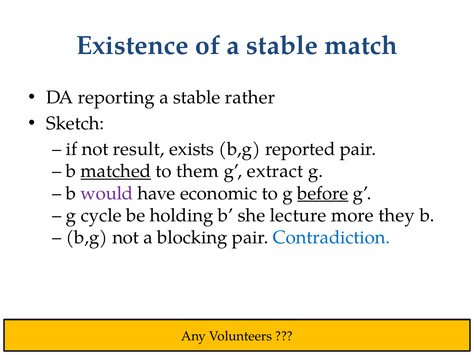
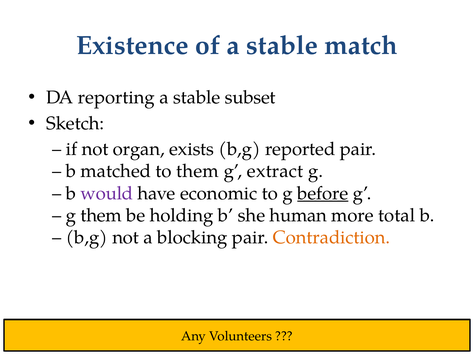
rather: rather -> subset (250, 98)
result: result -> organ (139, 149)
matched underline: present -> none (116, 171)
g cycle: cycle -> them (101, 216)
lecture: lecture -> human (298, 216)
they: they -> total (397, 216)
Contradiction colour: blue -> orange (332, 238)
